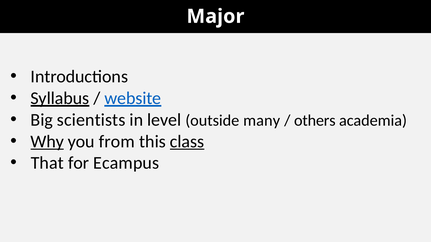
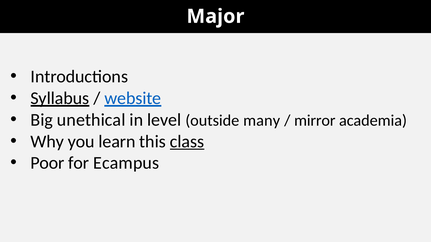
scientists: scientists -> unethical (91, 120)
others: others -> mirror (315, 121)
Why underline: present -> none (47, 142)
from: from -> learn (117, 142)
That: That -> Poor (48, 163)
